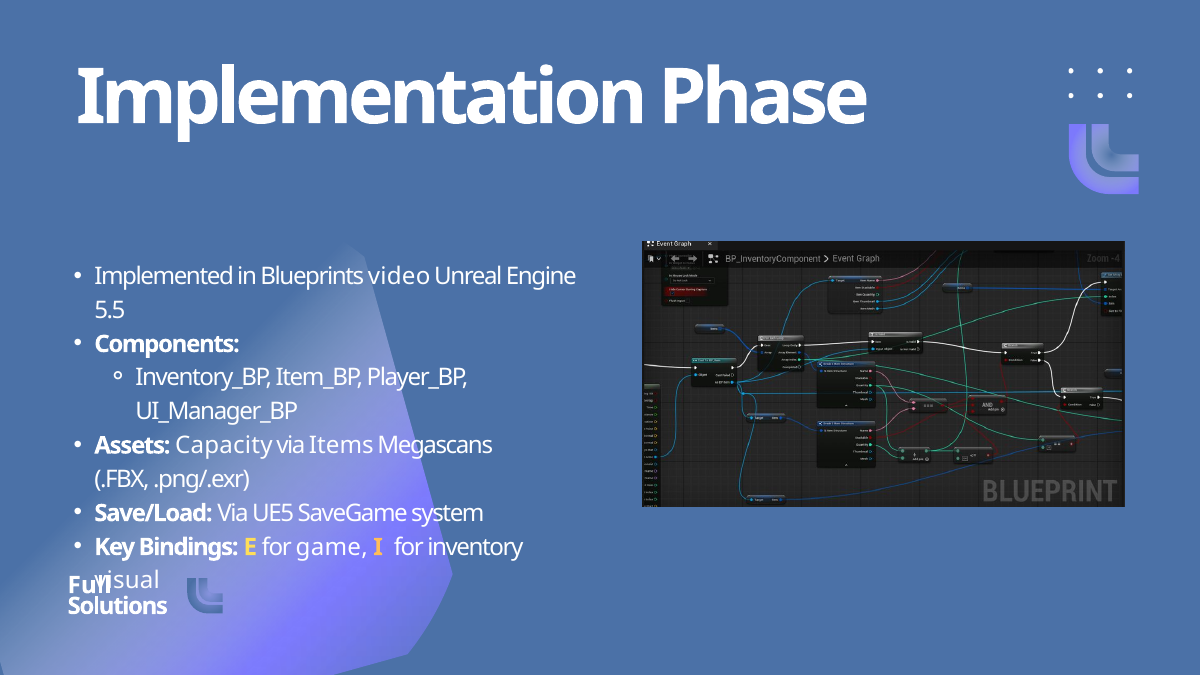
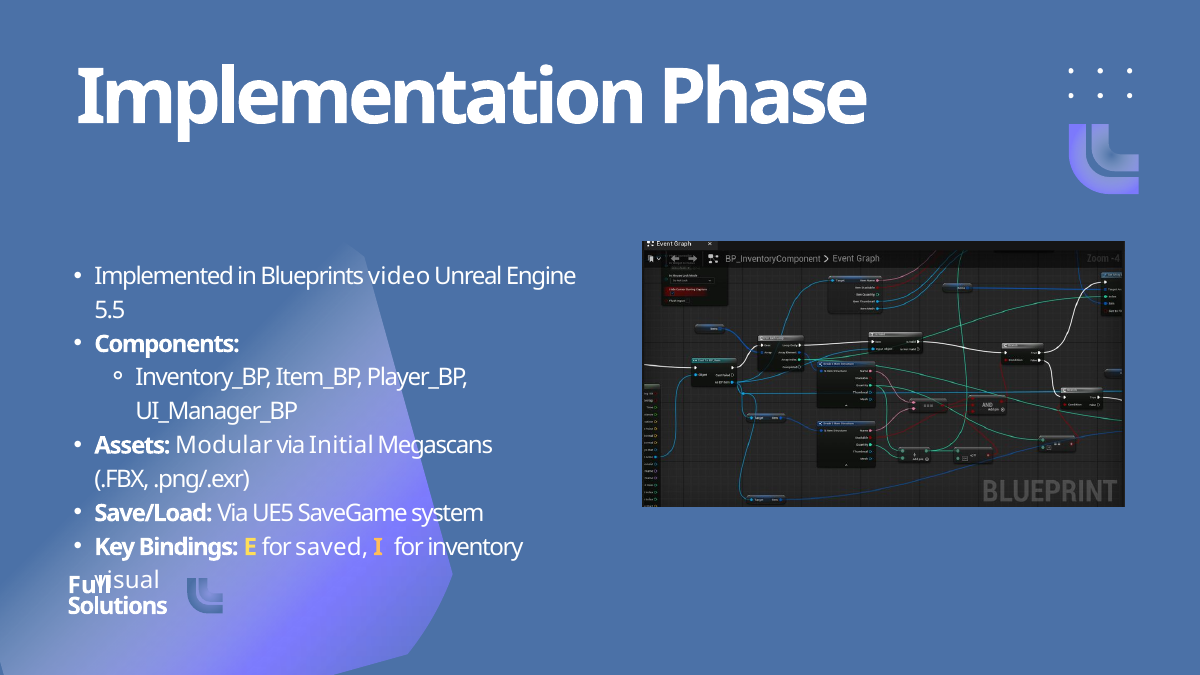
Capacity: Capacity -> Modular (224, 446)
Items: Items -> Initial (341, 446)
game: game -> saved (332, 547)
